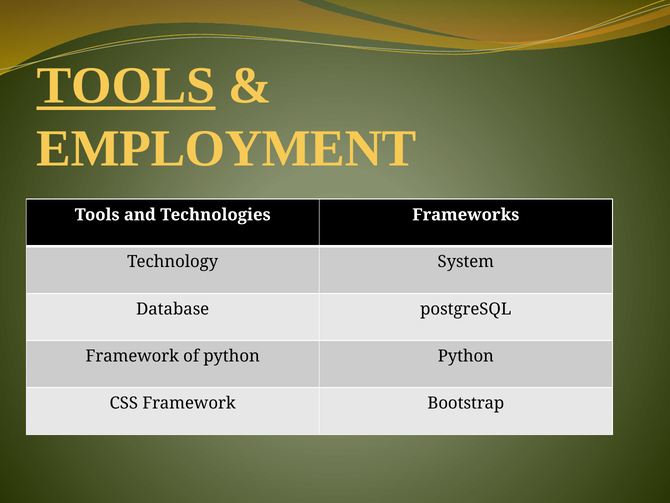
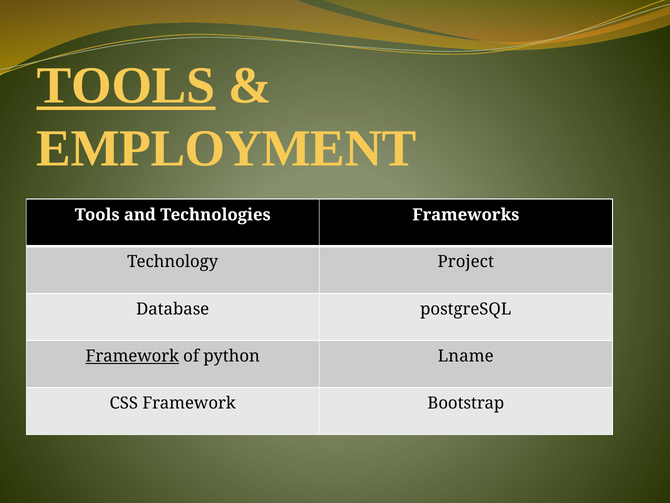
System: System -> Project (466, 262)
Framework underline: none -> present (132, 356)
python Python: Python -> Lname (466, 356)
